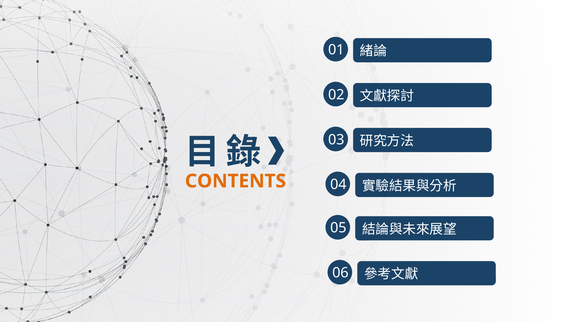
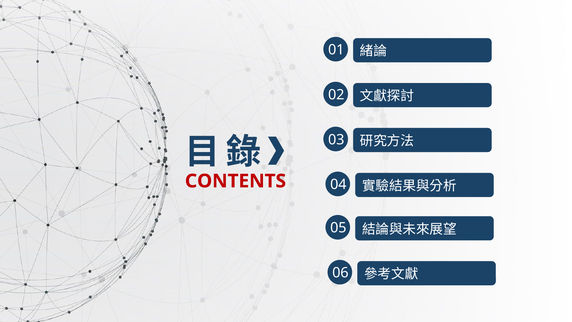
CONTENTS colour: orange -> red (235, 181)
